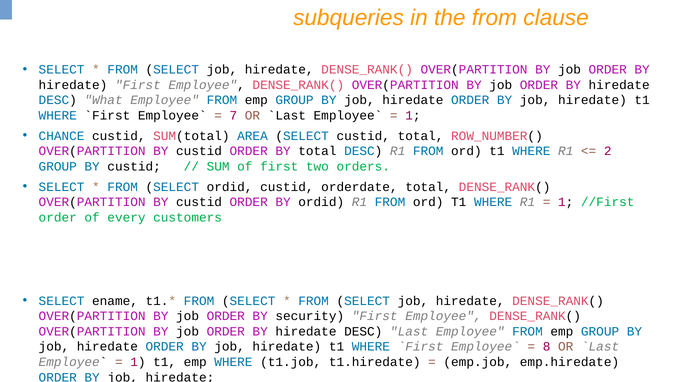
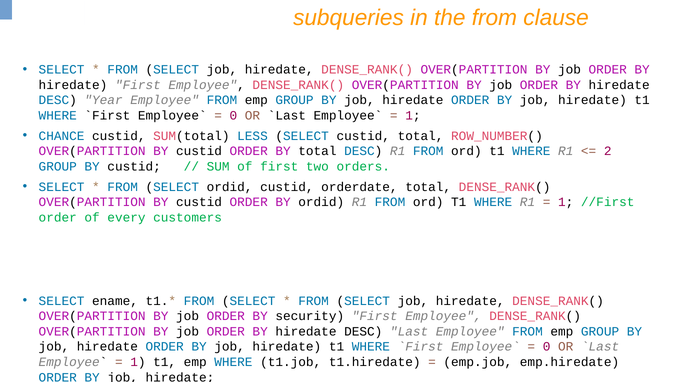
What: What -> Year (104, 100)
7: 7 -> 0 (233, 115)
AREA: AREA -> LESS (252, 136)
8: 8 -> 0 (547, 347)
